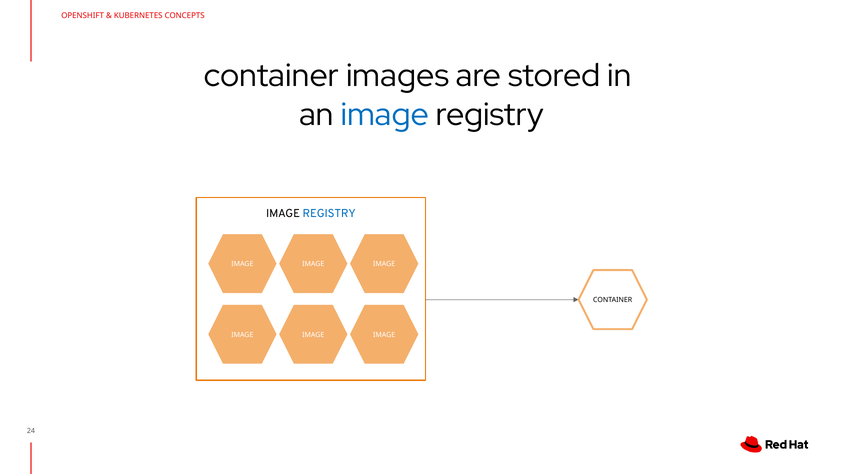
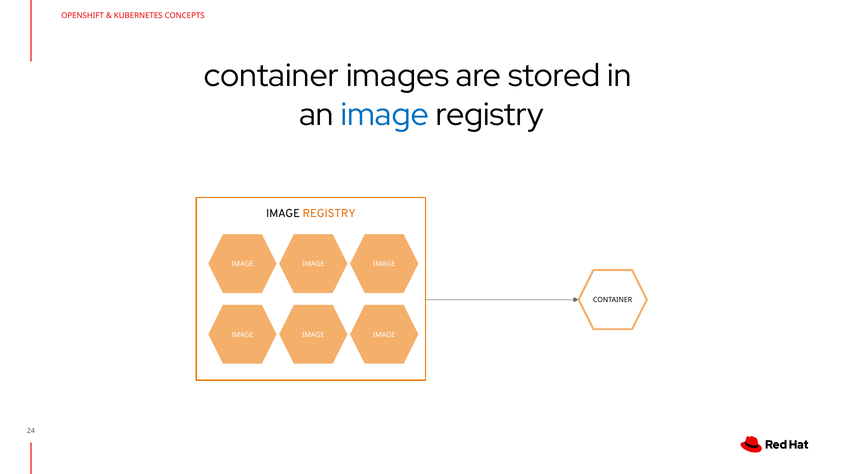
REGISTRY colour: blue -> orange (329, 214)
